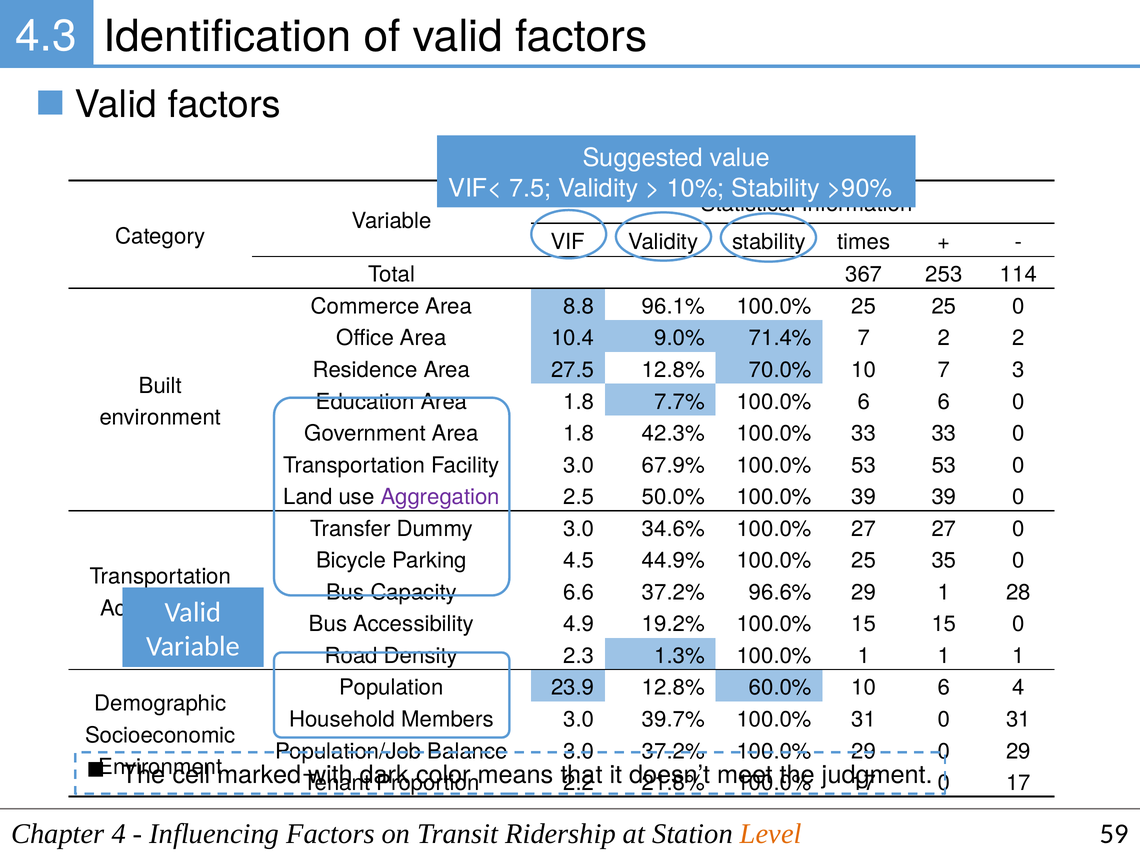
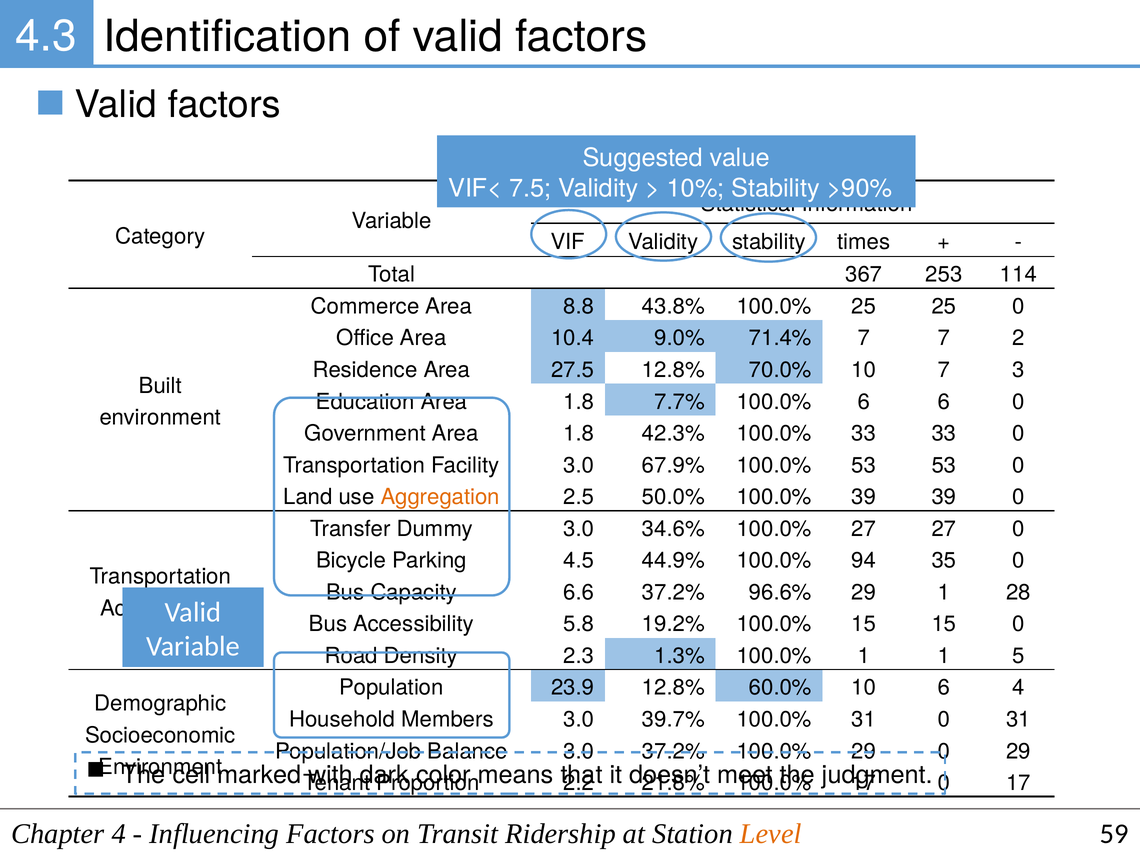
96.1%: 96.1% -> 43.8% (673, 306)
7 2: 2 -> 7 (944, 338)
Aggregation colour: purple -> orange (440, 497)
44.9% 100.0% 25: 25 -> 94 (864, 561)
4.9: 4.9 -> 5.8 (579, 624)
1 1 1: 1 -> 5 (1019, 656)
